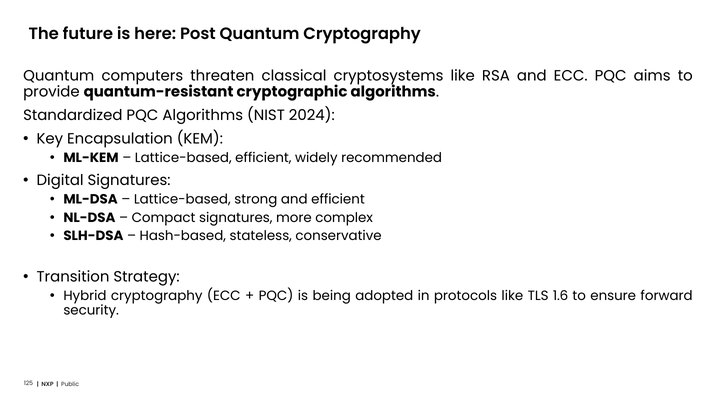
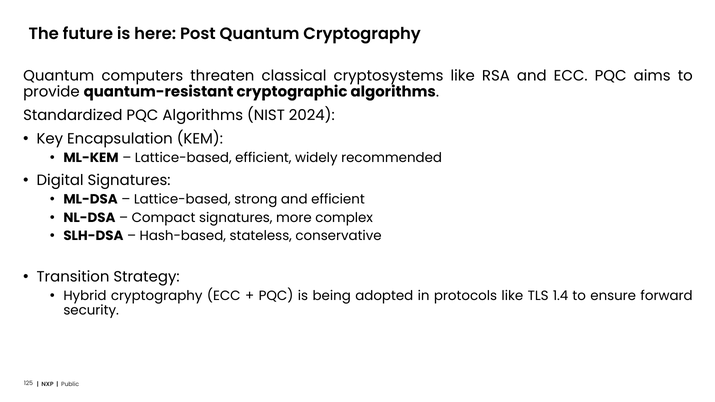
1.6: 1.6 -> 1.4 (561, 296)
